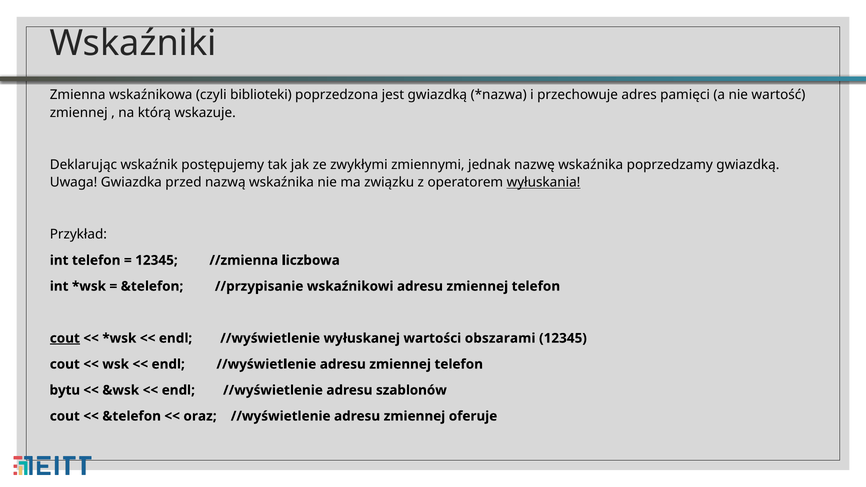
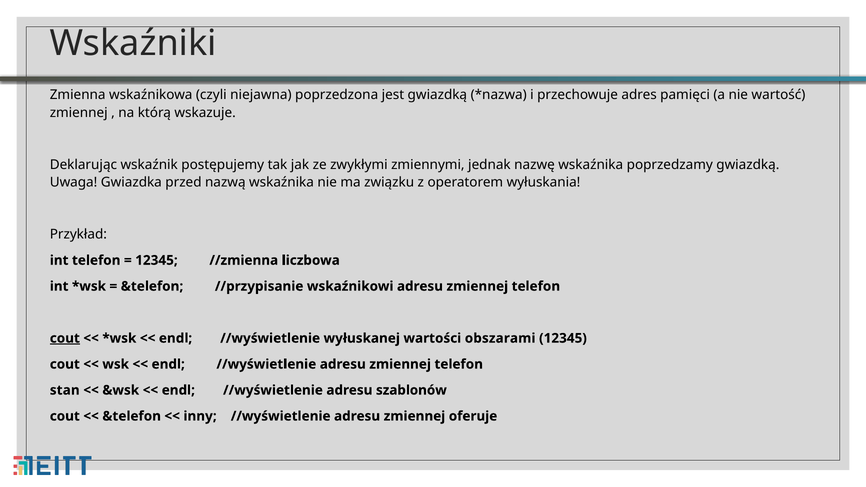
biblioteki: biblioteki -> niejawna (261, 95)
wyłuskania underline: present -> none (544, 182)
bytu: bytu -> stan (65, 390)
oraz: oraz -> inny (200, 416)
